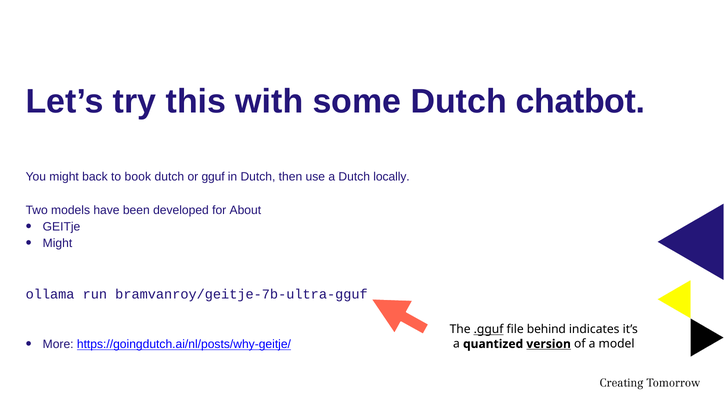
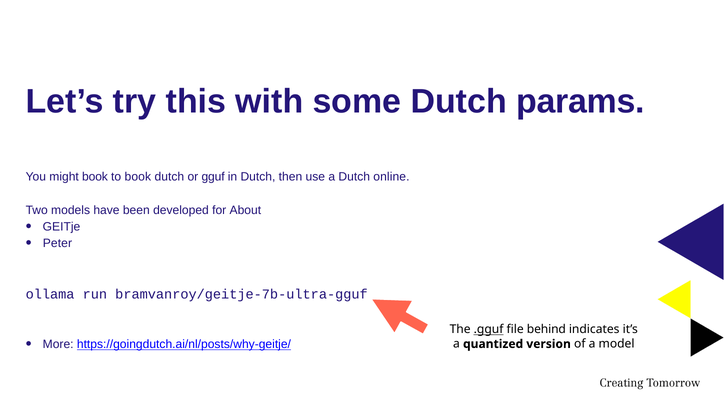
chatbot: chatbot -> params (580, 102)
might back: back -> book (95, 177)
locally: locally -> online (391, 177)
Might: Might -> Peter (57, 243)
version underline: present -> none (549, 343)
